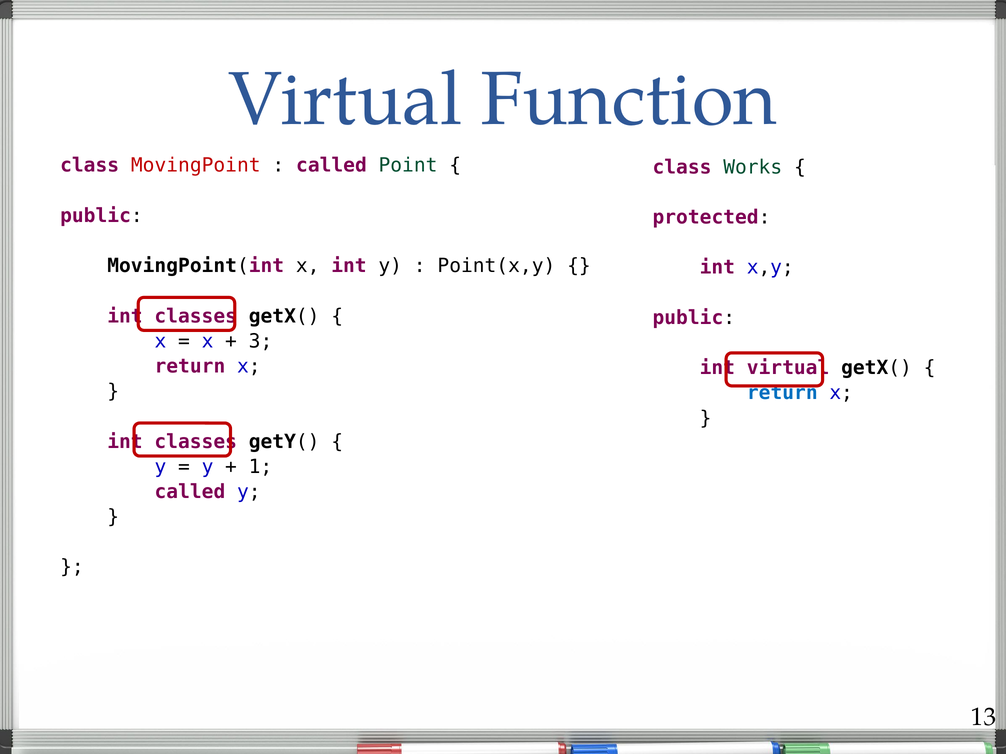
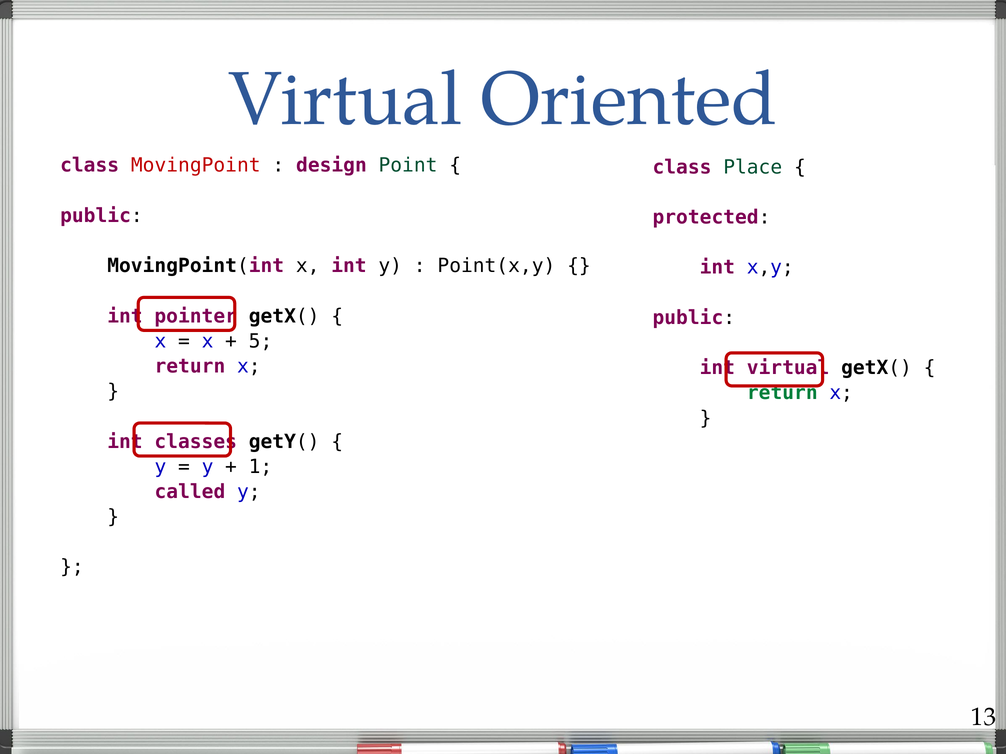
Function: Function -> Oriented (629, 100)
called: called -> design (331, 166)
Works: Works -> Place (753, 167)
classes: classes -> pointer (196, 316)
3: 3 -> 5 (261, 341)
return colour: blue -> green (782, 393)
